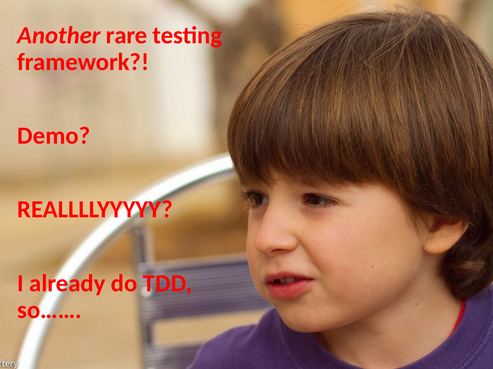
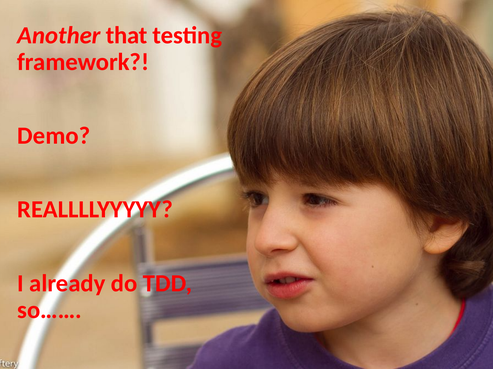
rare: rare -> that (127, 35)
